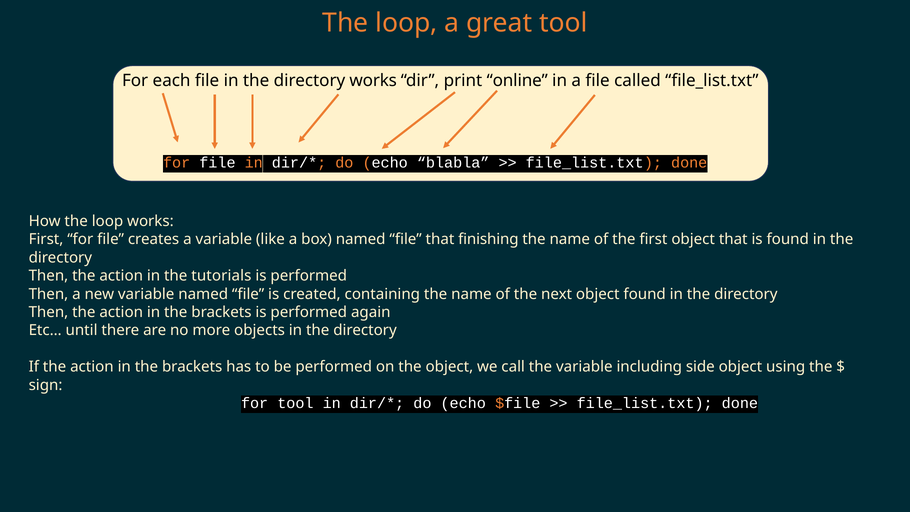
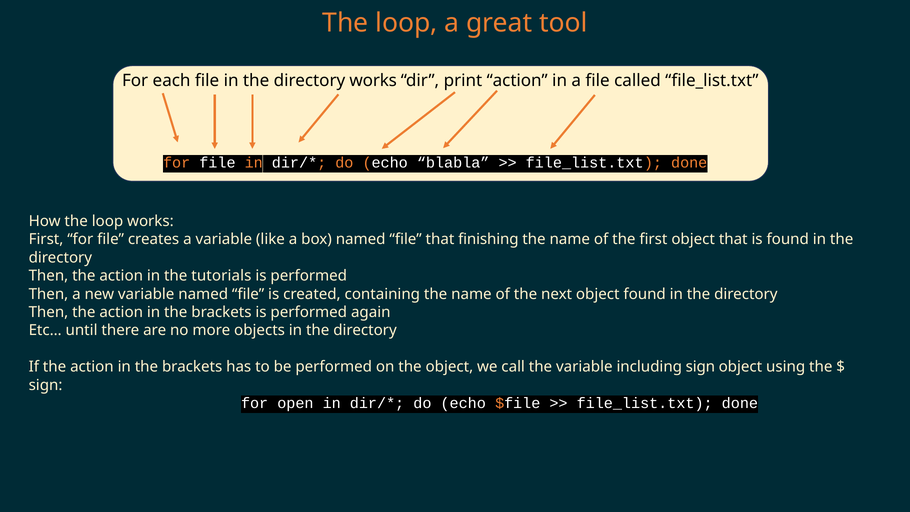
print online: online -> action (517, 80)
including side: side -> sign (700, 367)
for tool: tool -> open (295, 403)
